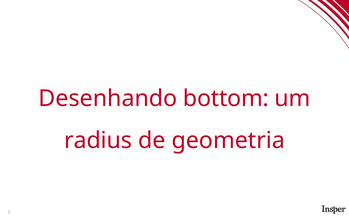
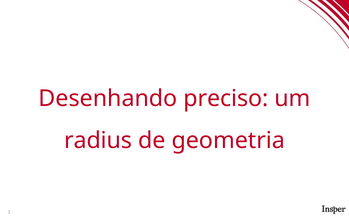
bottom: bottom -> preciso (226, 99)
